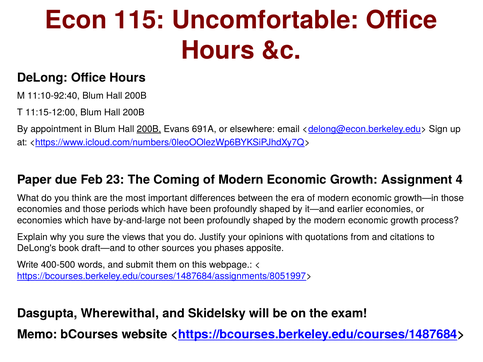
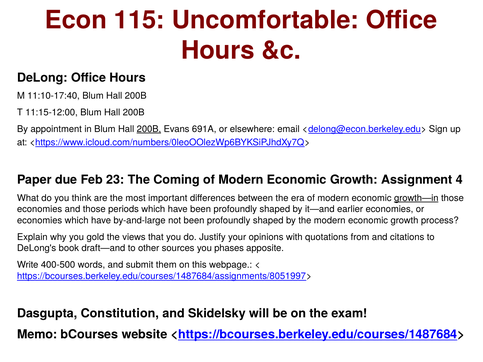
11:10-92:40: 11:10-92:40 -> 11:10-17:40 (54, 96)
growth—in underline: none -> present (416, 198)
sure: sure -> gold (95, 237)
Wherewithal: Wherewithal -> Constitution (120, 314)
